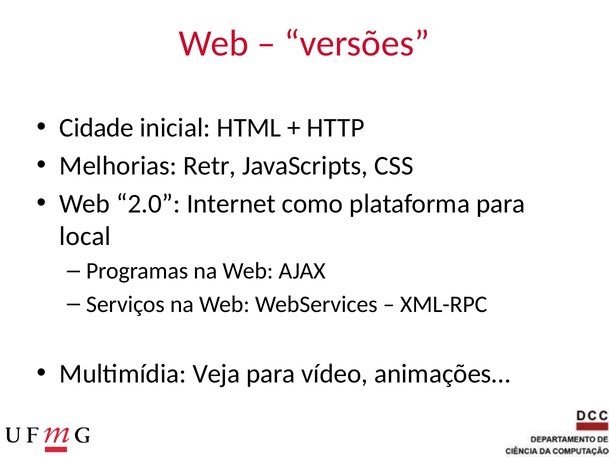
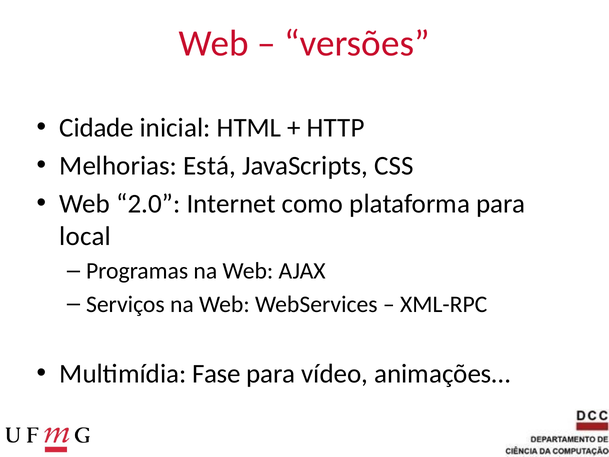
Retr: Retr -> Está (210, 166)
Veja: Veja -> Fase (216, 374)
